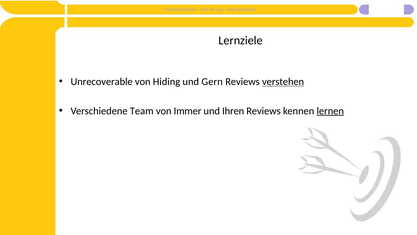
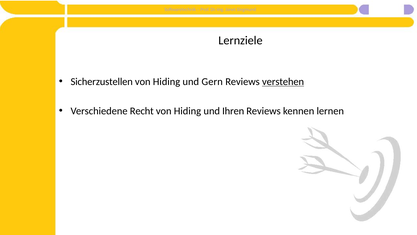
Unrecoverable: Unrecoverable -> Sicherzustellen (102, 82)
Team: Team -> Recht (142, 111)
Immer: Immer -> Hiding (188, 111)
lernen underline: present -> none (330, 111)
